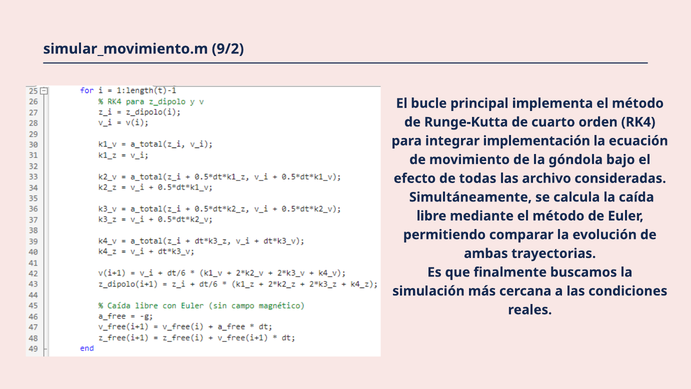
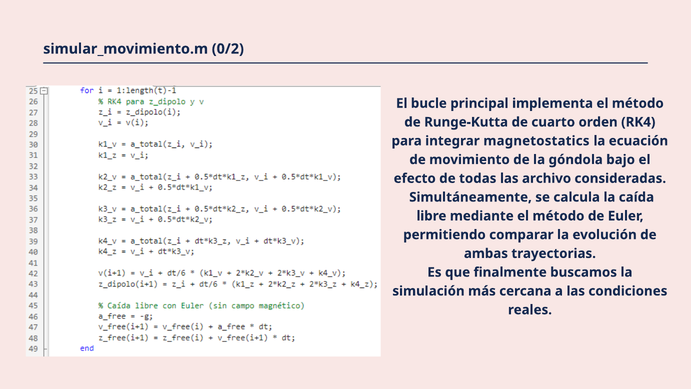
9/2: 9/2 -> 0/2 (228, 49)
implementación: implementación -> magnetostatics (536, 141)
